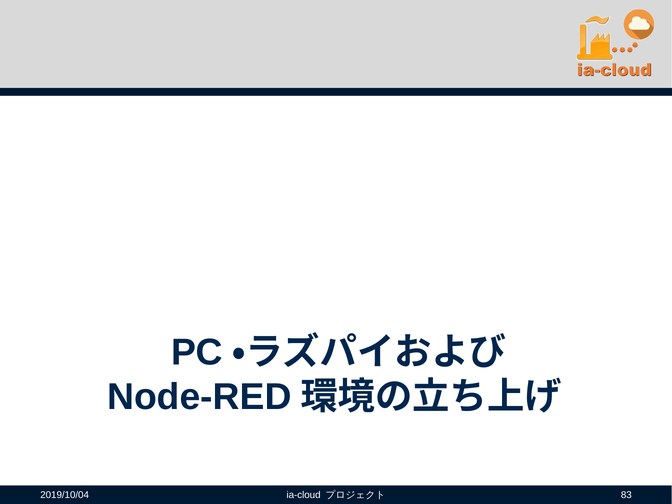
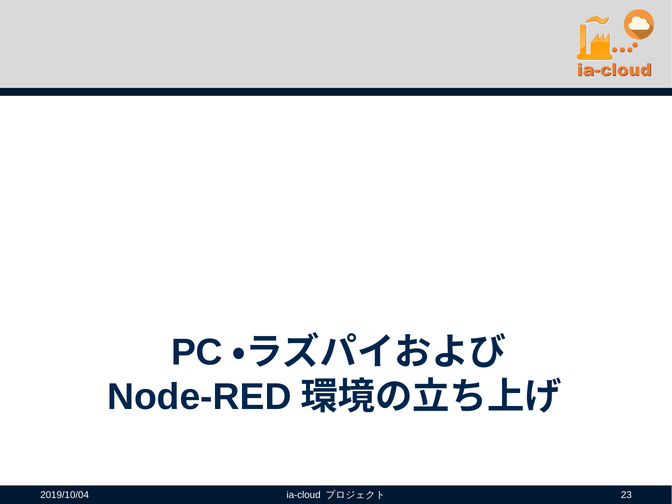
83: 83 -> 23 (626, 495)
